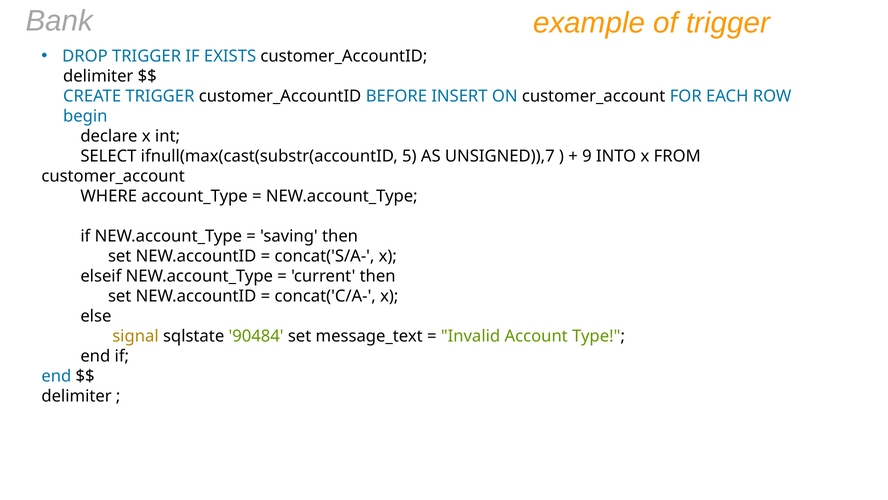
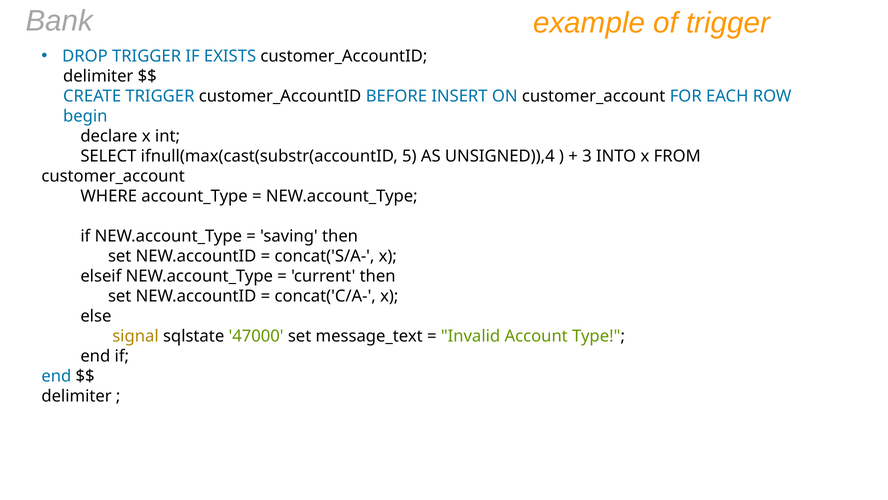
UNSIGNED)),7: UNSIGNED)),7 -> UNSIGNED)),4 (500, 156)
9: 9 -> 3 (587, 156)
90484: 90484 -> 47000 (256, 336)
